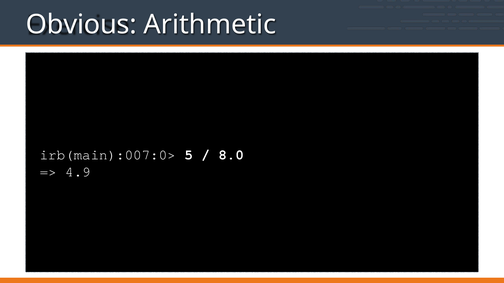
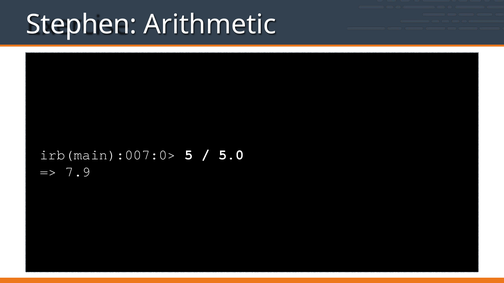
Obvious: Obvious -> Stephen (81, 25)
8.0: 8.0 -> 5.0 (231, 155)
4.9: 4.9 -> 7.9 (78, 172)
